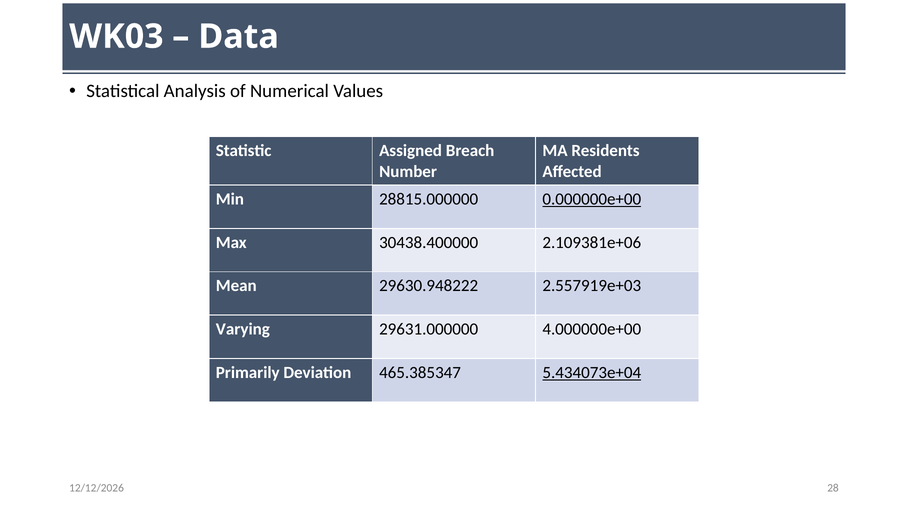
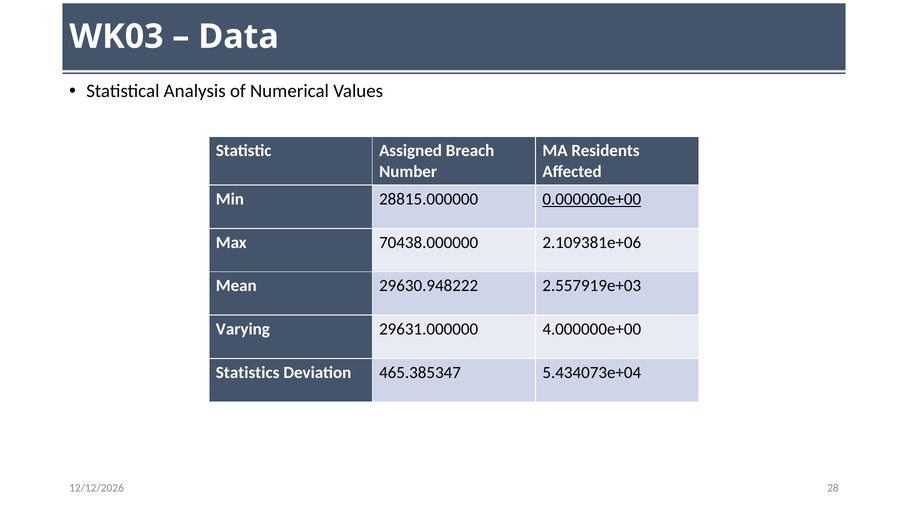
30438.400000: 30438.400000 -> 70438.000000 (429, 242)
Primarily: Primarily -> Statistics (248, 372)
5.434073e+04 underline: present -> none (592, 372)
